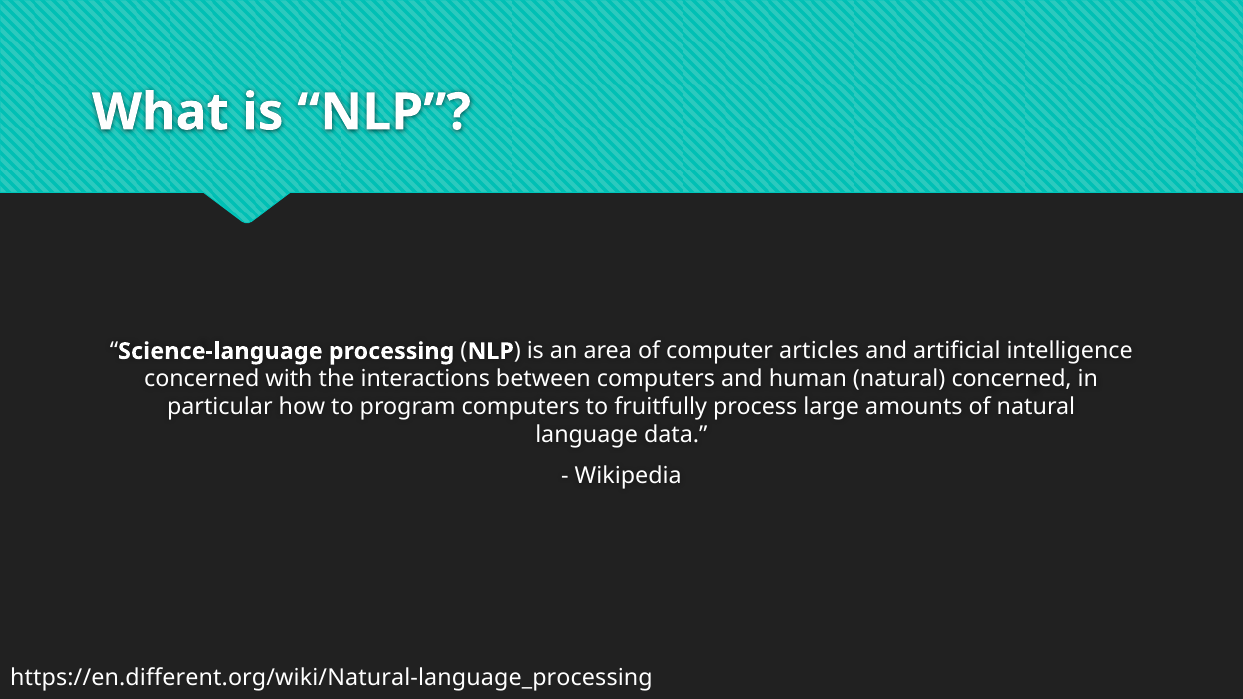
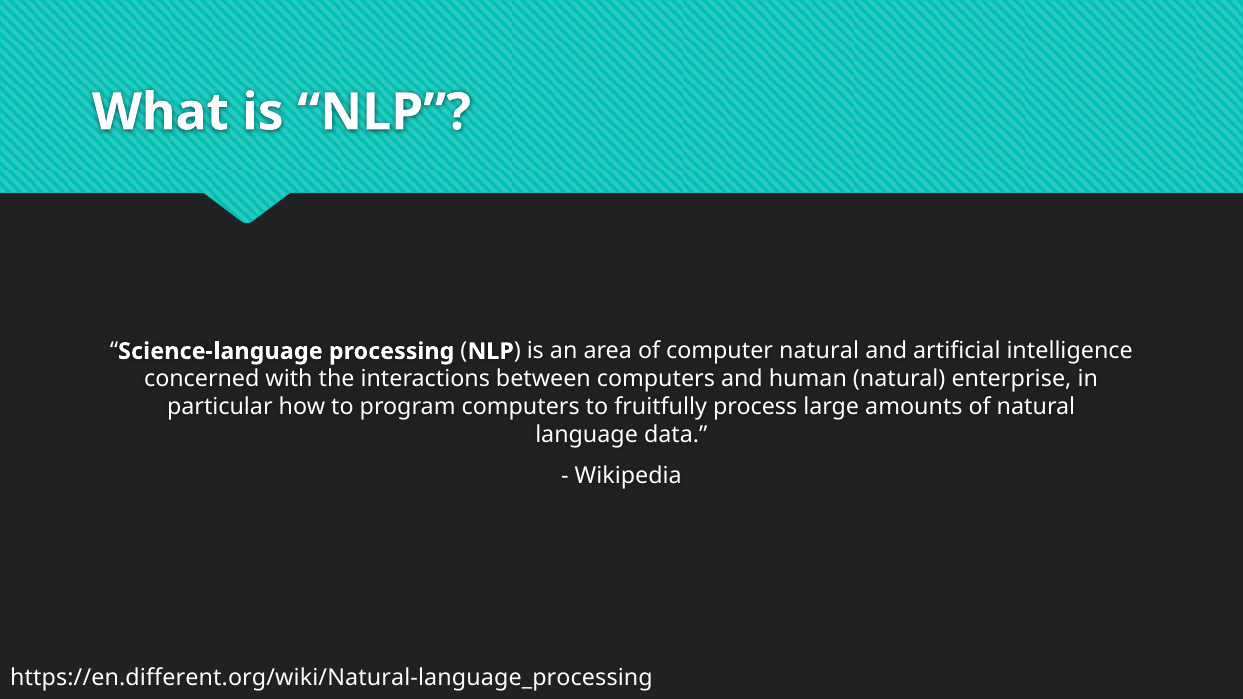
computer articles: articles -> natural (819, 351)
natural concerned: concerned -> enterprise (1011, 379)
